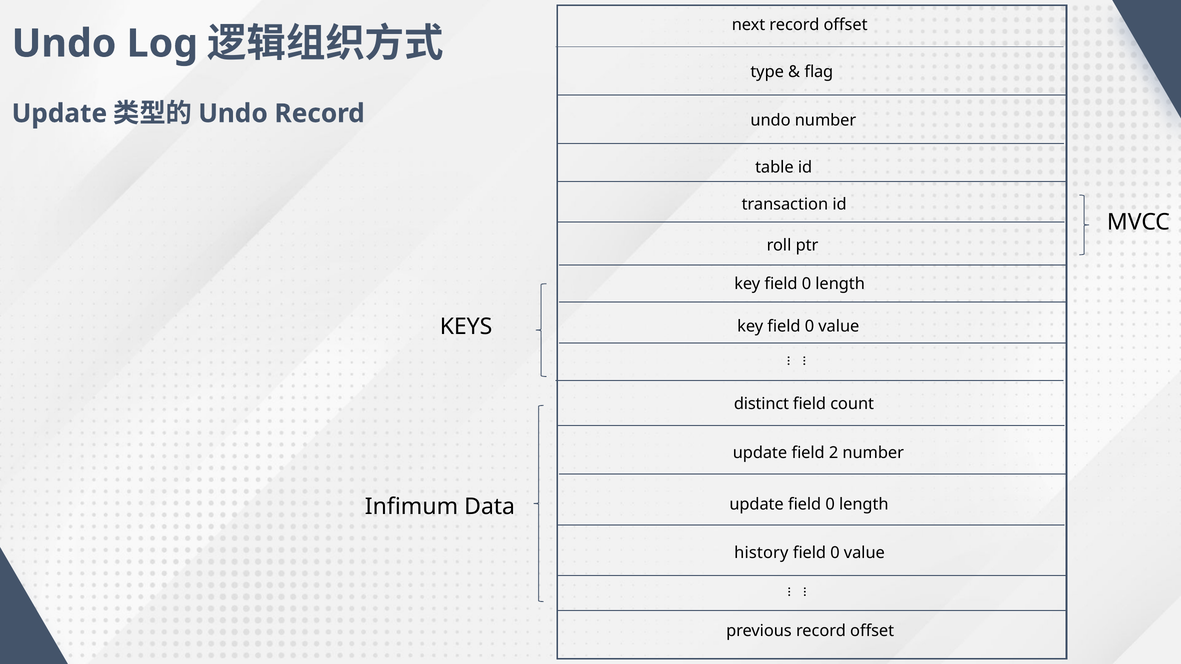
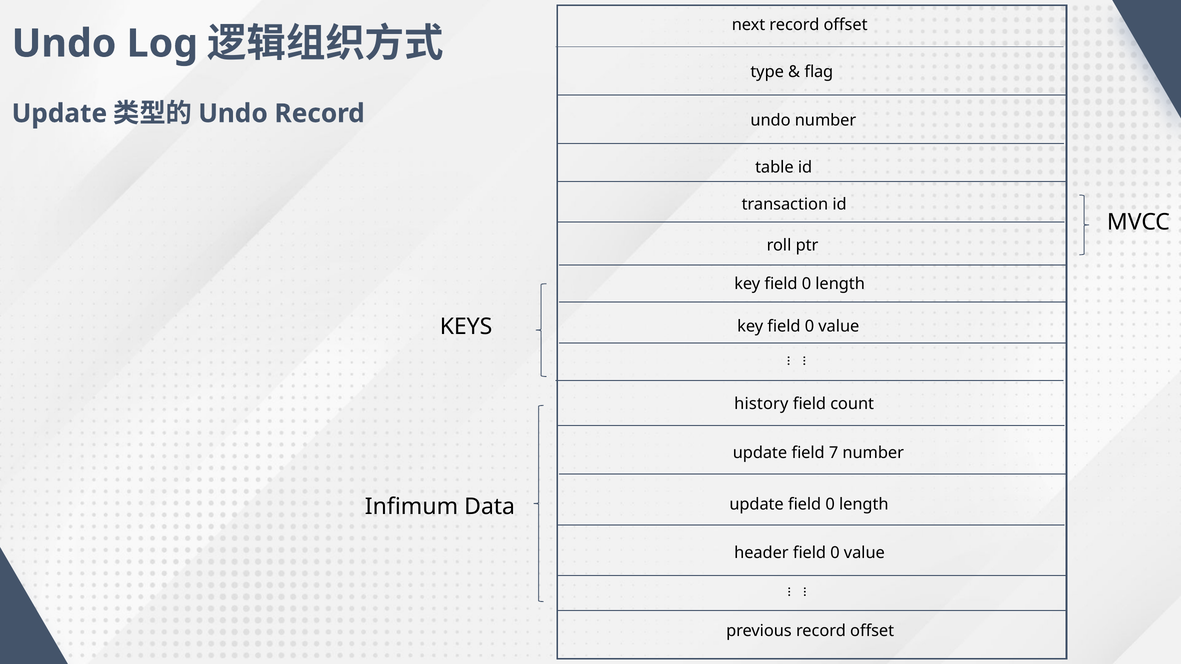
distinct: distinct -> history (761, 404)
2: 2 -> 7 (834, 453)
history: history -> header (761, 553)
